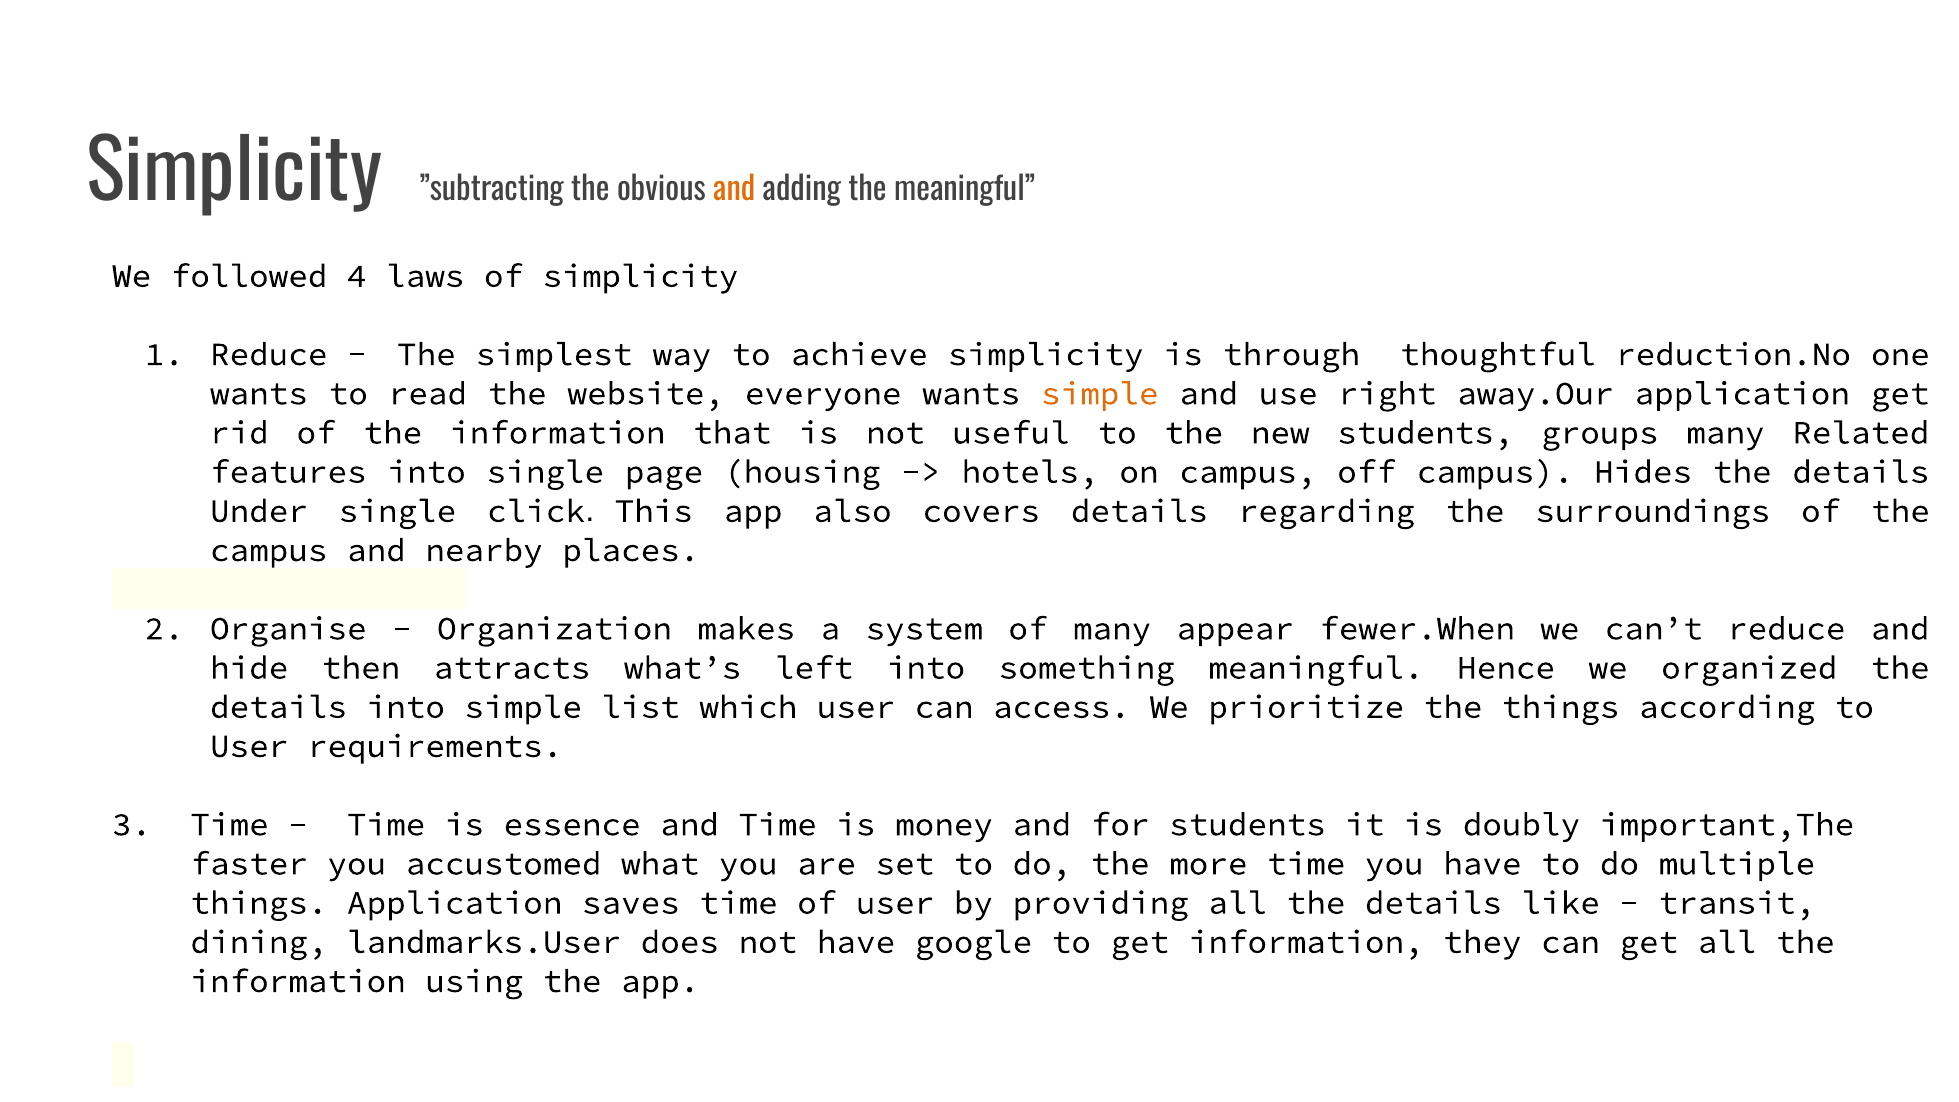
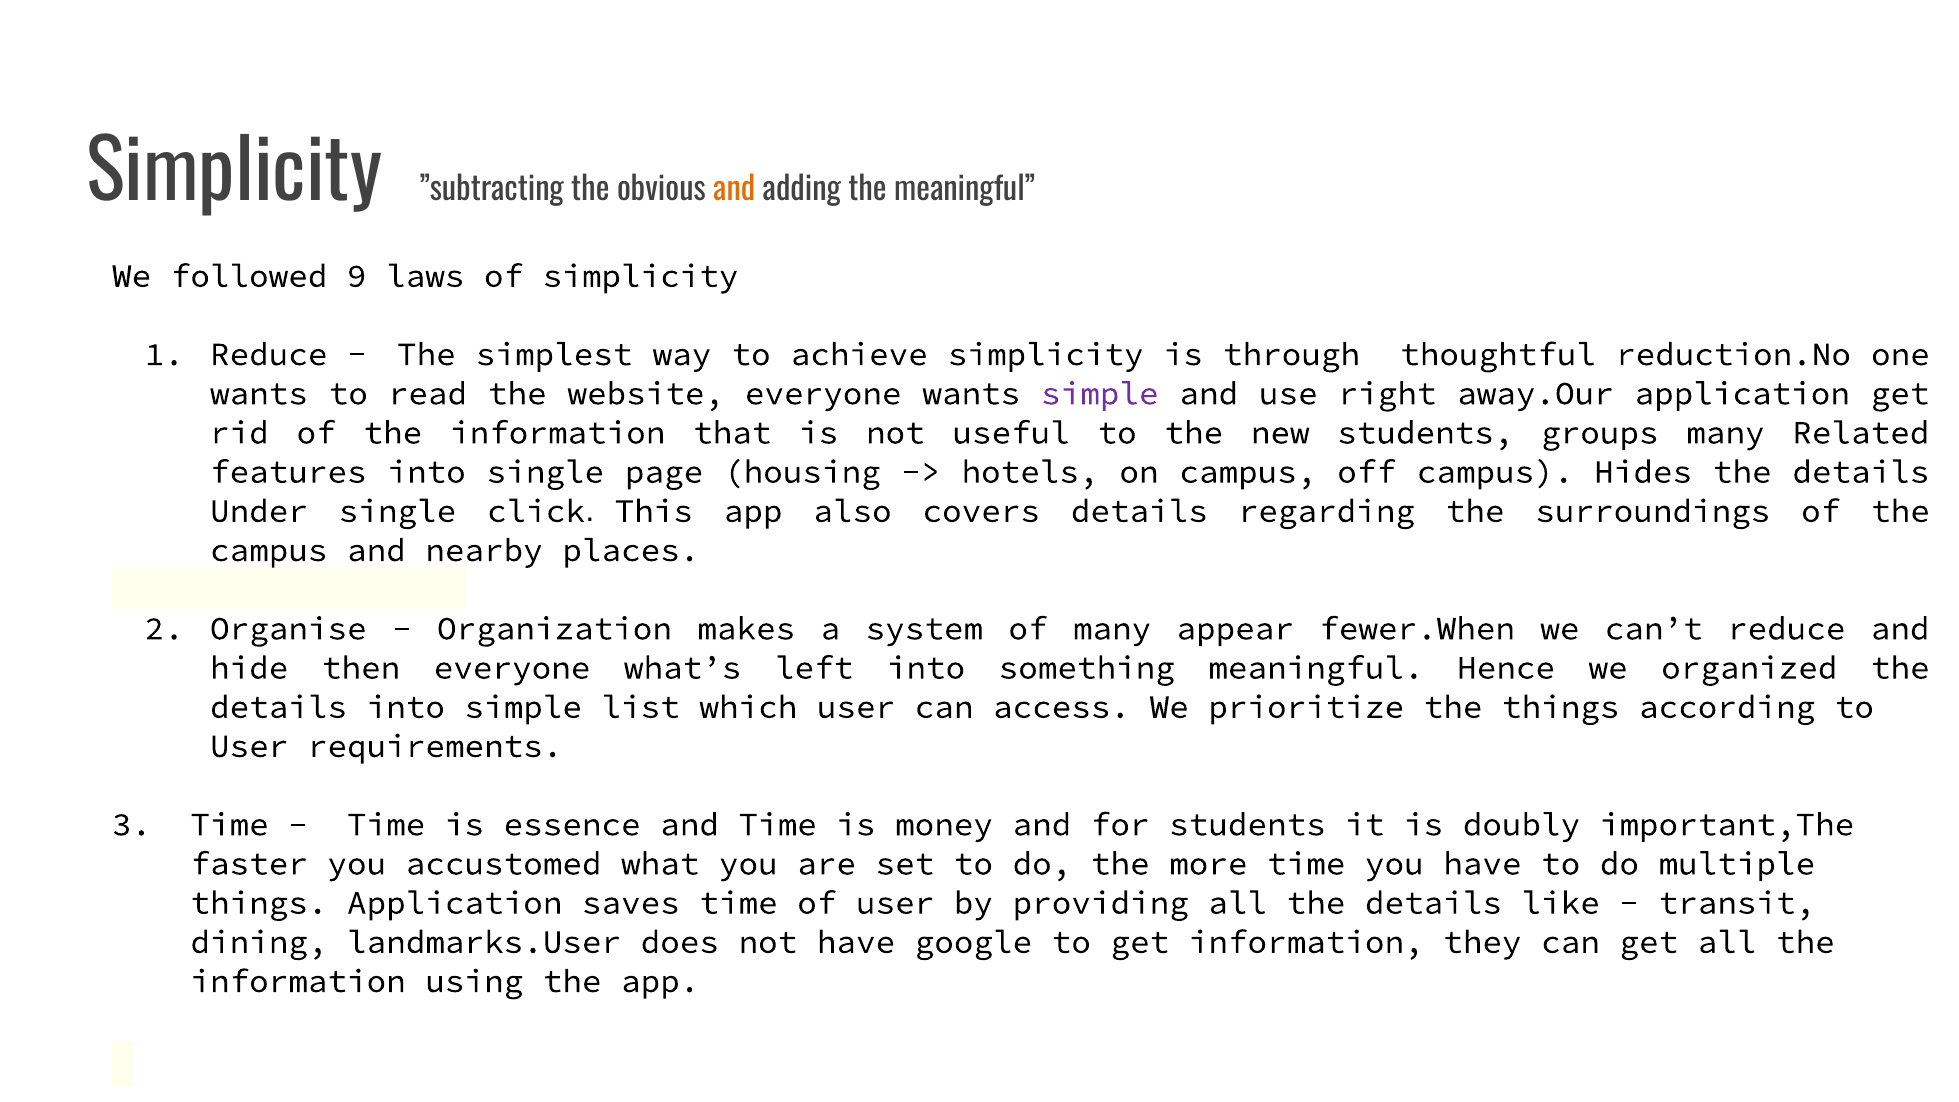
4: 4 -> 9 (357, 276)
simple colour: orange -> purple (1100, 394)
then attracts: attracts -> everyone (512, 668)
